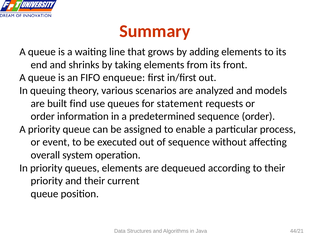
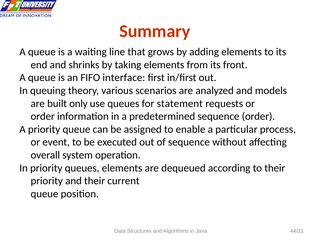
enqueue: enqueue -> interface (124, 78)
find: find -> only (78, 104)
